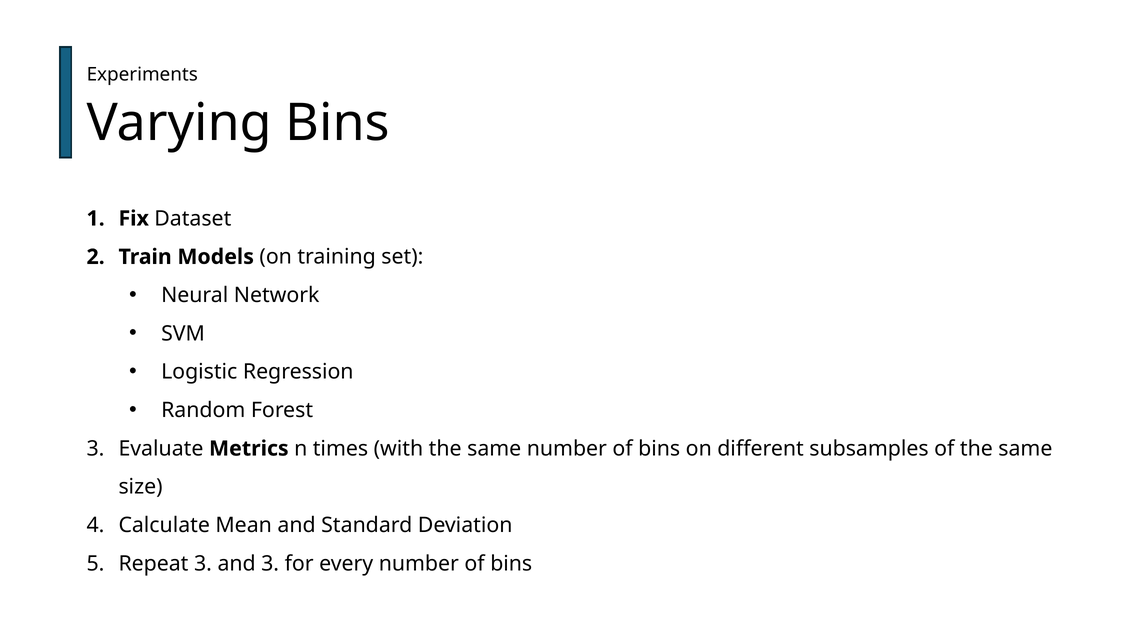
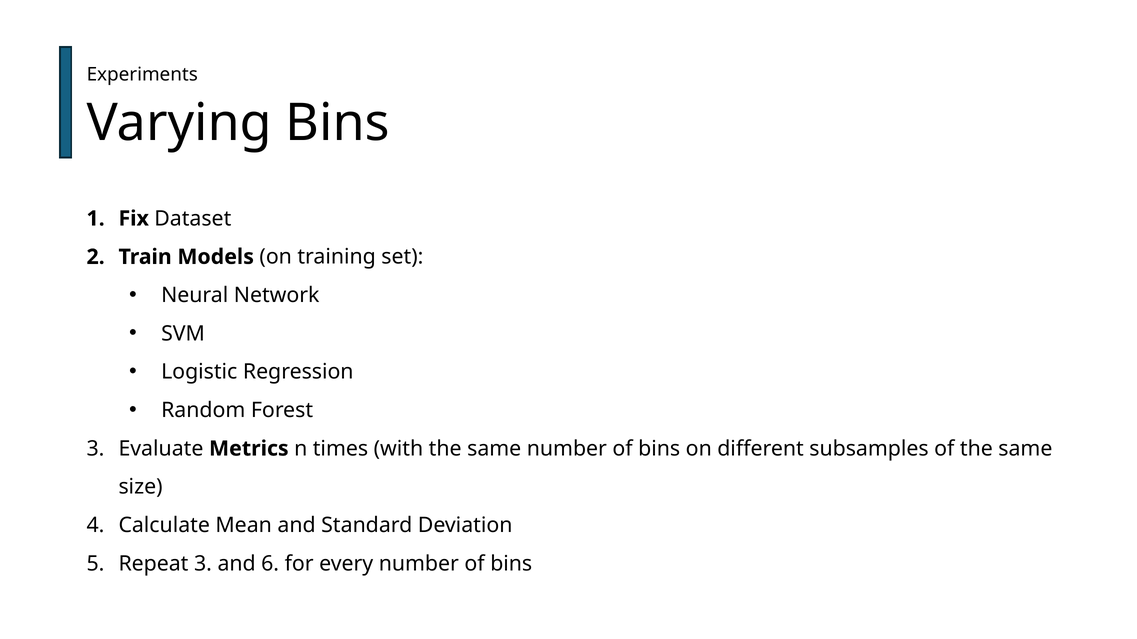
and 3: 3 -> 6 (270, 564)
